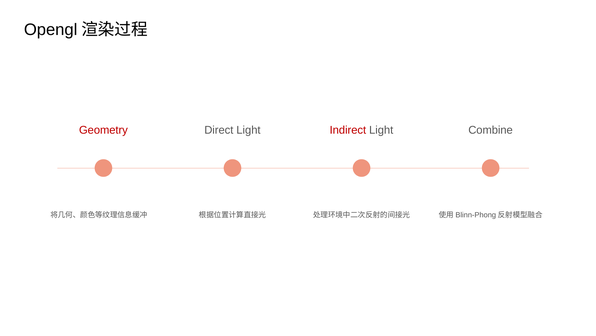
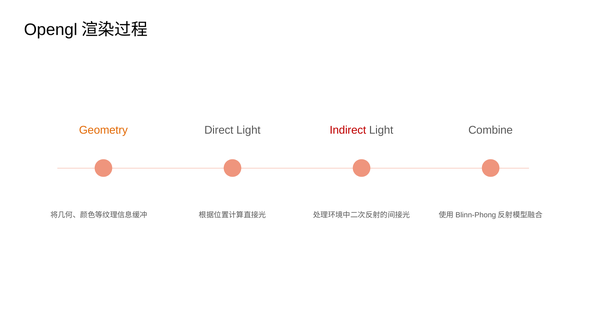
Geometry colour: red -> orange (103, 130)
